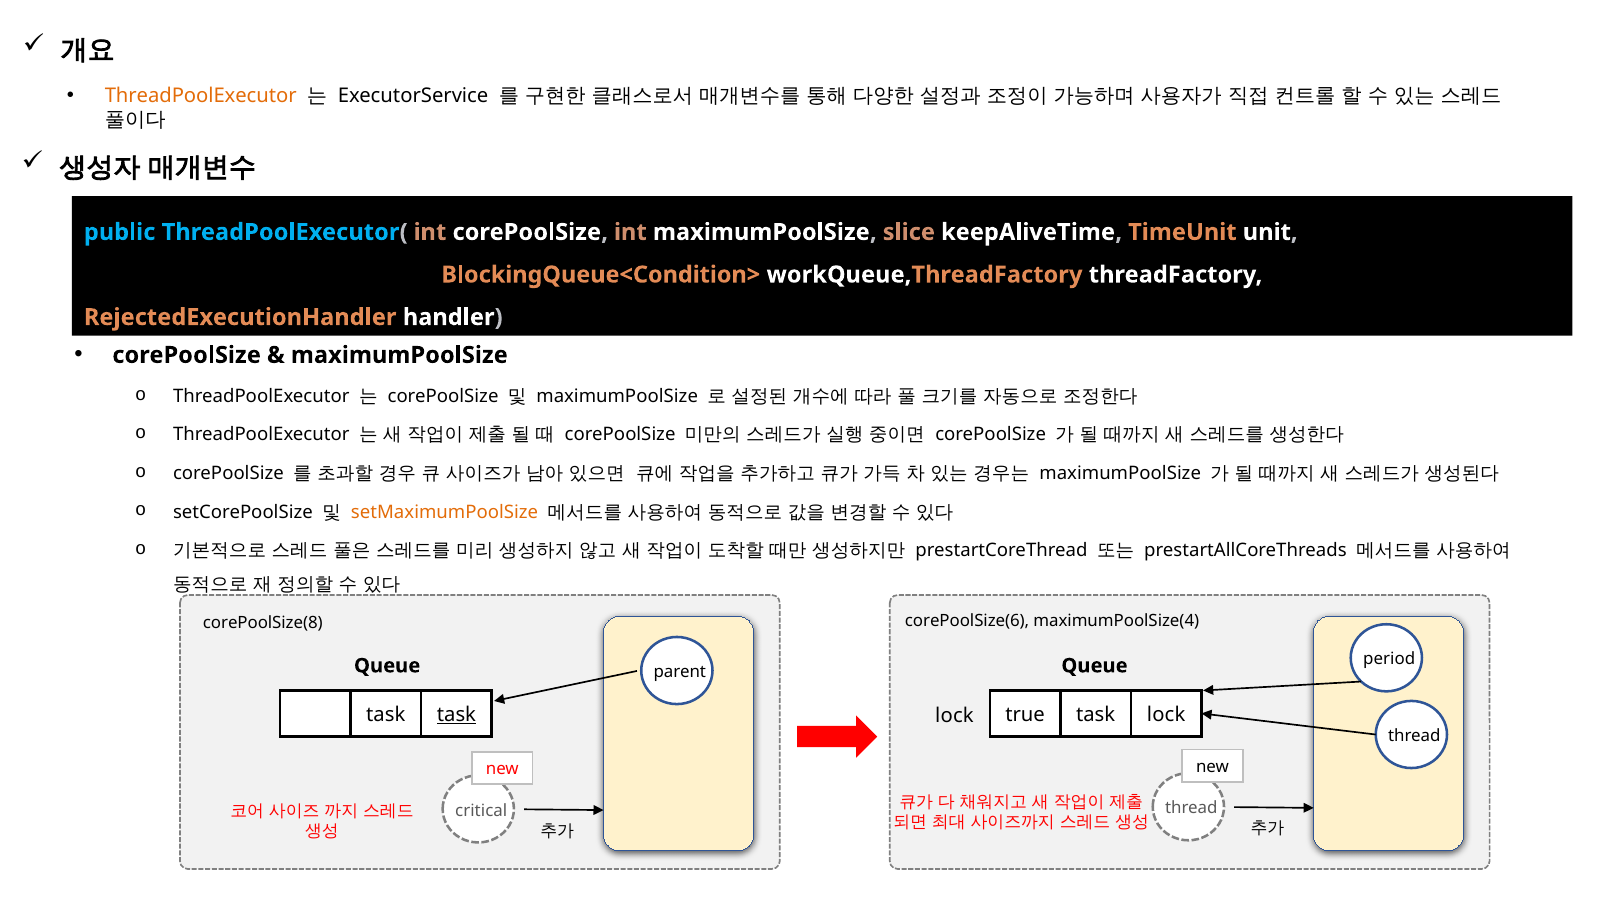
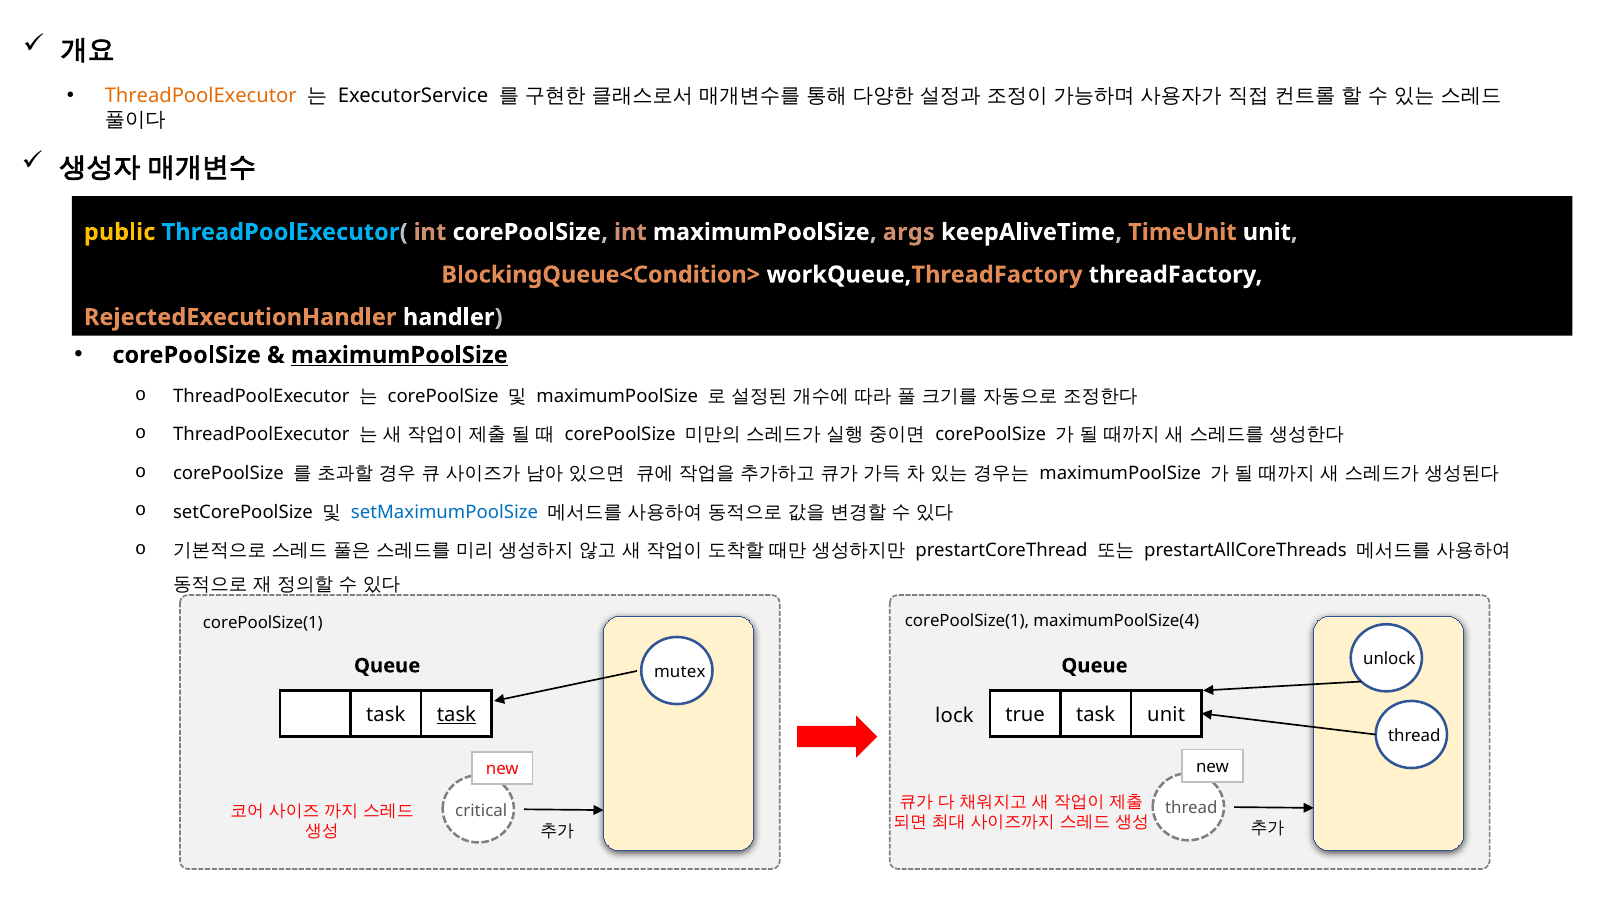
public colour: light blue -> yellow (120, 232)
slice: slice -> args (909, 232)
maximumPoolSize underline: none -> present (399, 355)
setMaximumPoolSize colour: orange -> blue (445, 512)
corePoolSize(6: corePoolSize(6 -> corePoolSize(1 (967, 621)
corePoolSize(8: corePoolSize(8 -> corePoolSize(1 (263, 623)
parent: parent -> mutex (680, 672)
period: period -> unlock (1389, 659)
task lock: lock -> unit (1166, 715)
